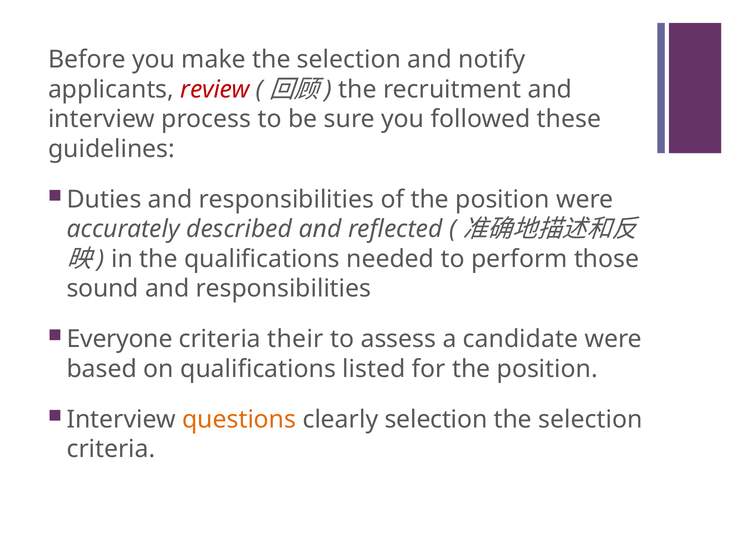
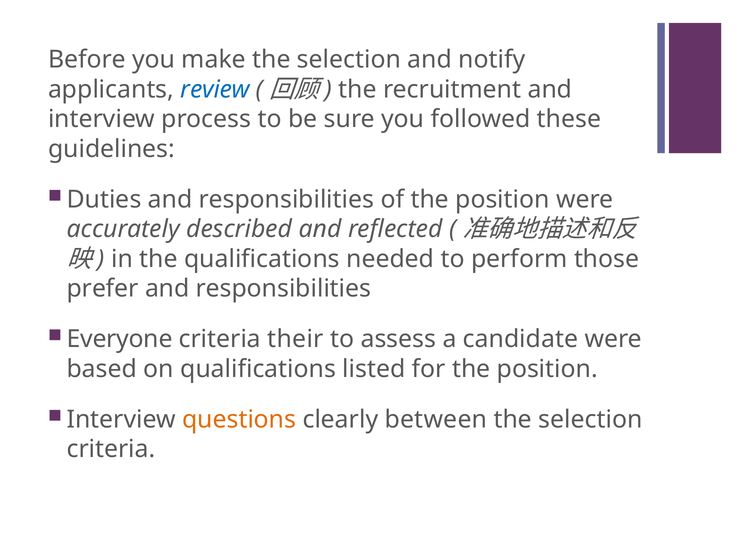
review colour: red -> blue (215, 90)
sound: sound -> prefer (103, 289)
clearly selection: selection -> between (436, 420)
